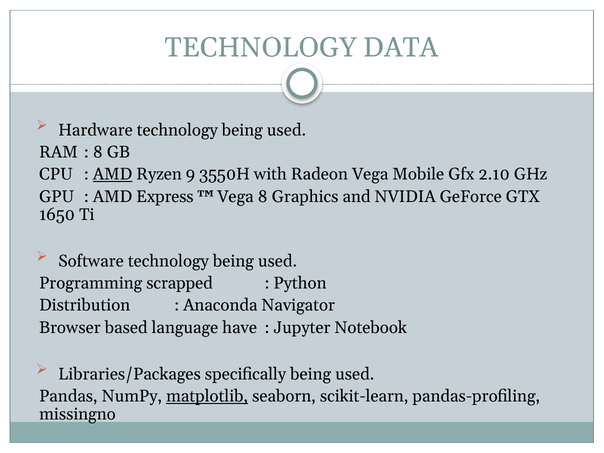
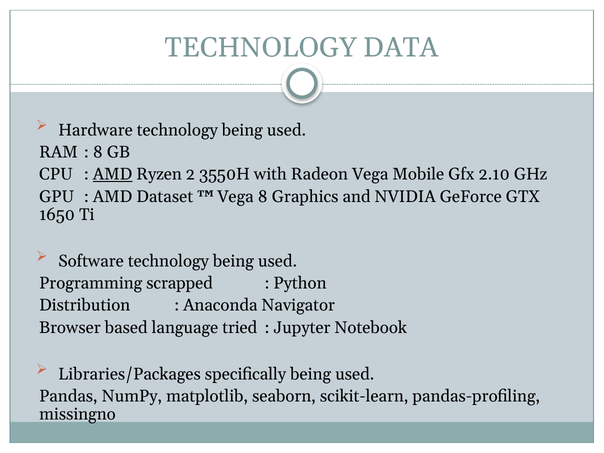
9: 9 -> 2 (190, 174)
Express: Express -> Dataset (165, 197)
have: have -> tried (240, 328)
matplotlib underline: present -> none (207, 396)
